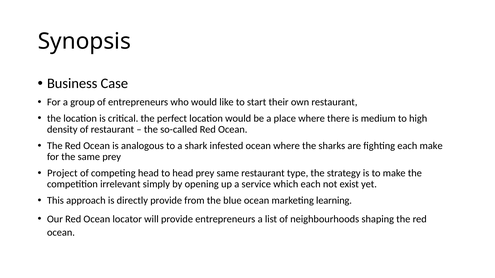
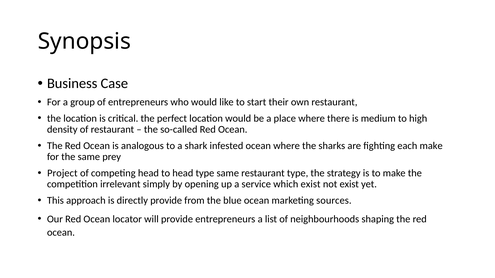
head prey: prey -> type (205, 173)
which each: each -> exist (311, 185)
learning: learning -> sources (334, 201)
